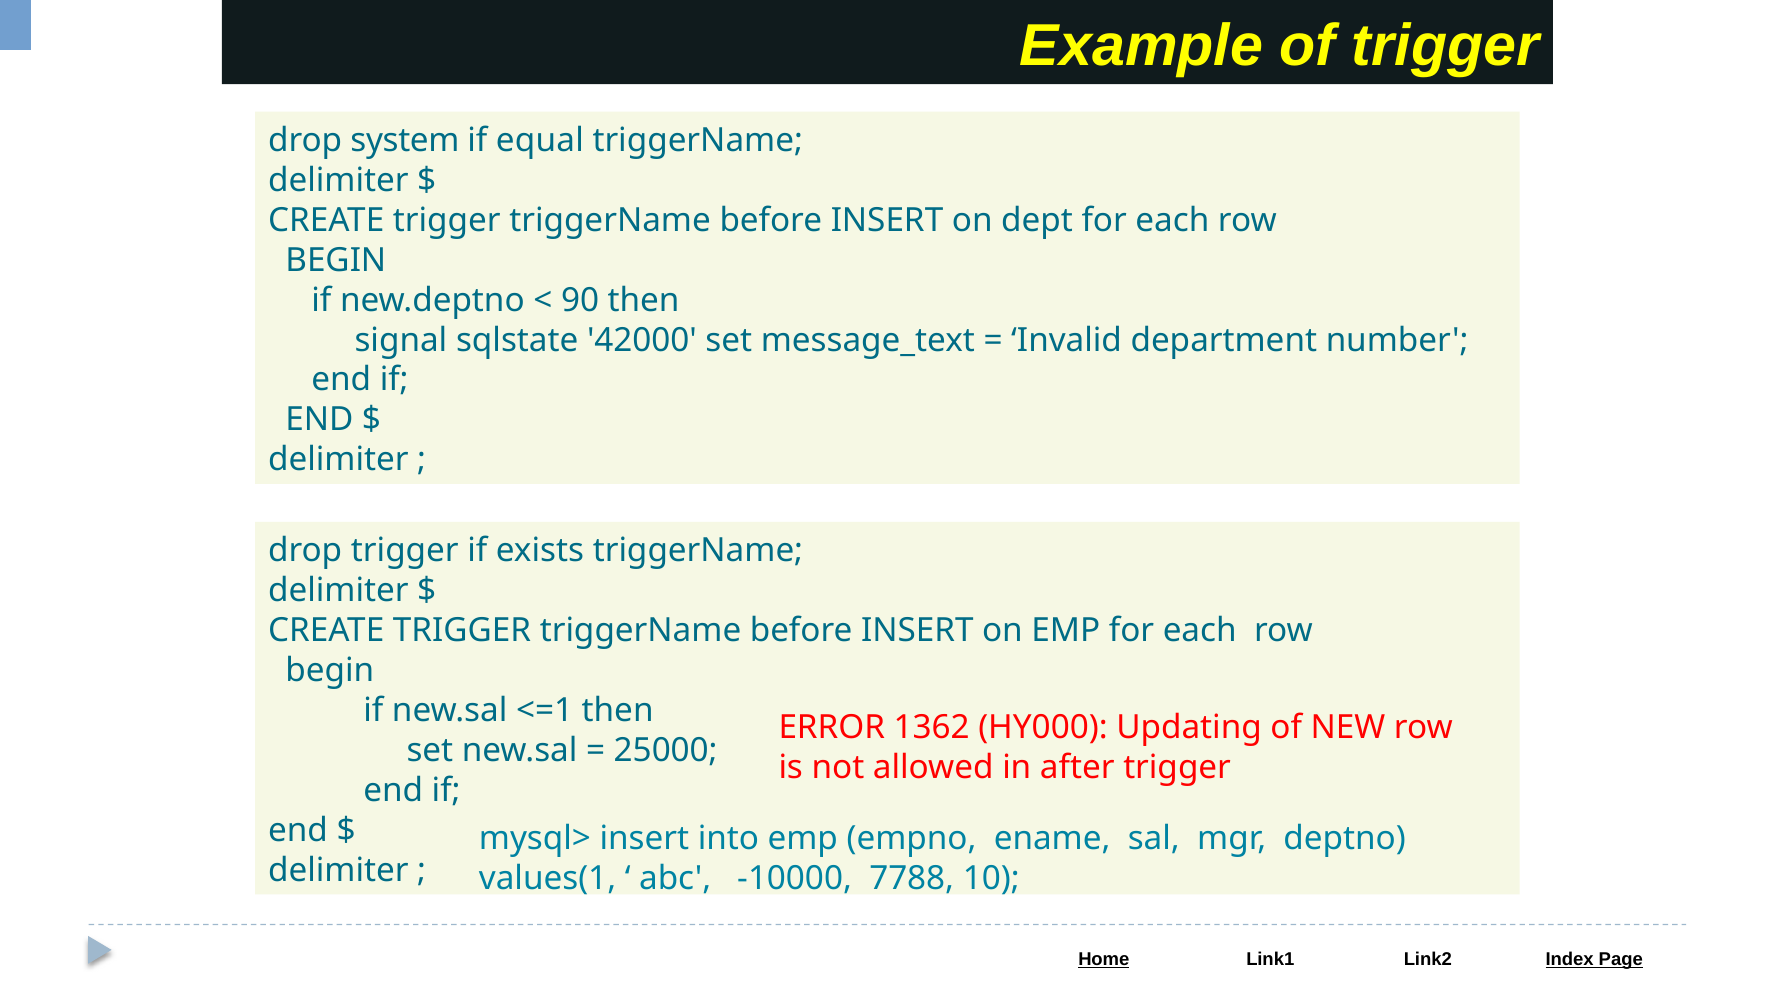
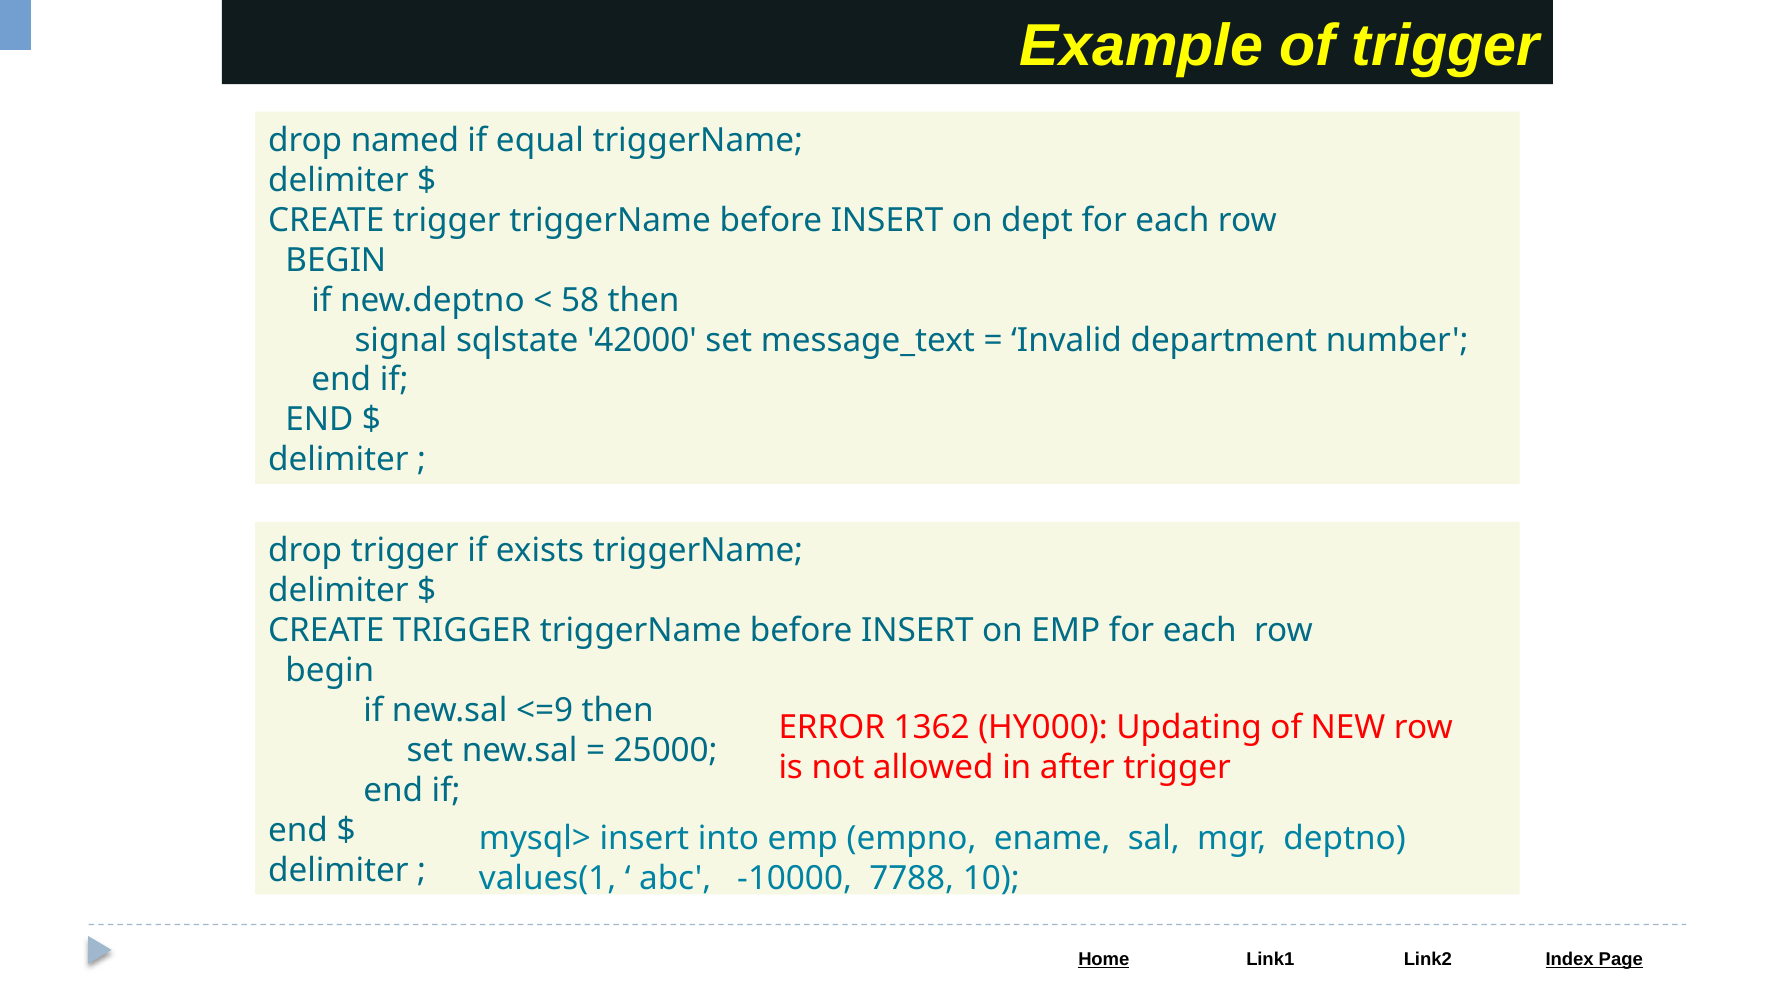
system: system -> named (405, 141)
90: 90 -> 58 (580, 300)
<=1: <=1 -> <=9 (545, 711)
